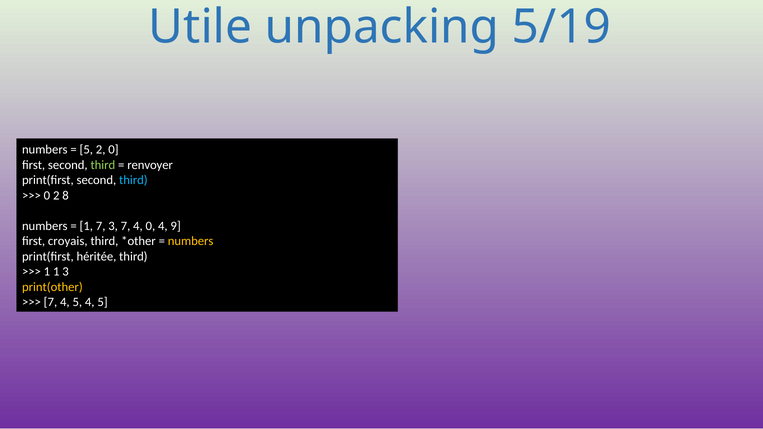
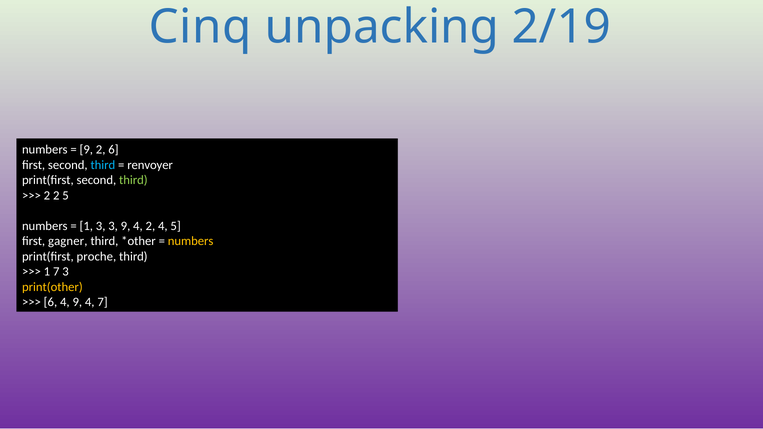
Utile: Utile -> Cinq (200, 27)
5/19: 5/19 -> 2/19 (561, 27)
5: 5 -> 9 (86, 150)
2 0: 0 -> 6 (113, 150)
third colour: light green -> light blue (103, 165)
third colour: light blue -> light green (133, 180)
0: 0 -> 2 (47, 196)
2 8: 8 -> 5 (66, 196)
1 7: 7 -> 3 (101, 226)
3 7: 7 -> 9 (126, 226)
4 0: 0 -> 2 (150, 226)
4 9: 9 -> 5 (176, 226)
croyais: croyais -> gagner (68, 241)
héritée: héritée -> proche (96, 257)
1 1: 1 -> 7 (56, 272)
7: 7 -> 6 (50, 302)
5: 5 -> 9 (77, 302)
5: 5 -> 7 (103, 302)
